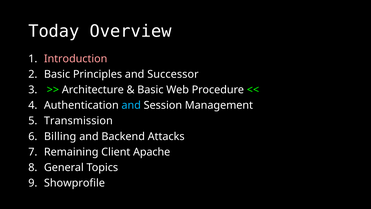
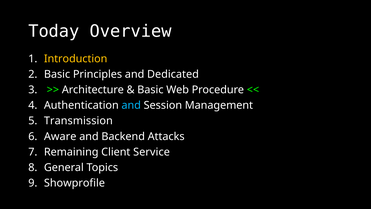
Introduction colour: pink -> yellow (76, 59)
Successor: Successor -> Dedicated (173, 74)
Billing: Billing -> Aware (60, 136)
Apache: Apache -> Service (152, 152)
